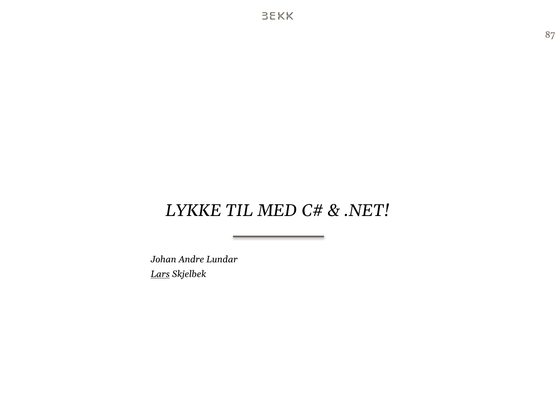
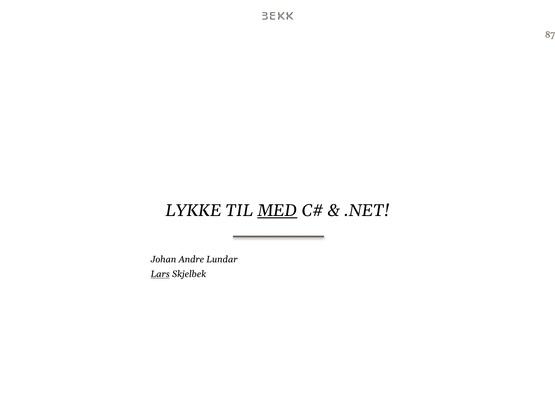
MED underline: none -> present (277, 211)
